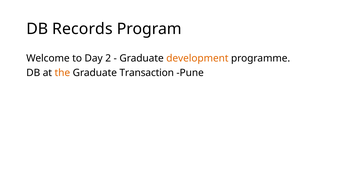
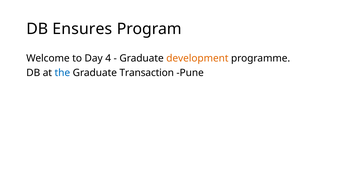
Records: Records -> Ensures (82, 29)
2: 2 -> 4 (108, 58)
the colour: orange -> blue (62, 73)
